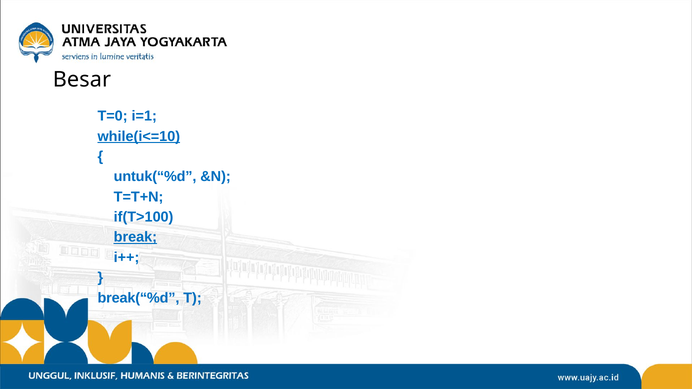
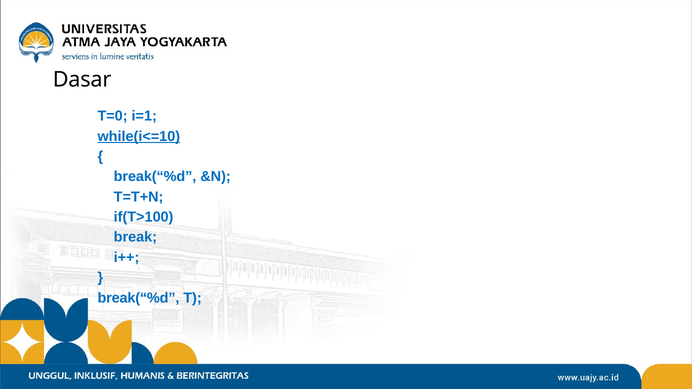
Besar: Besar -> Dasar (82, 80)
untuk(“%d: untuk(“%d -> break(“%d (155, 177)
break underline: present -> none (135, 237)
